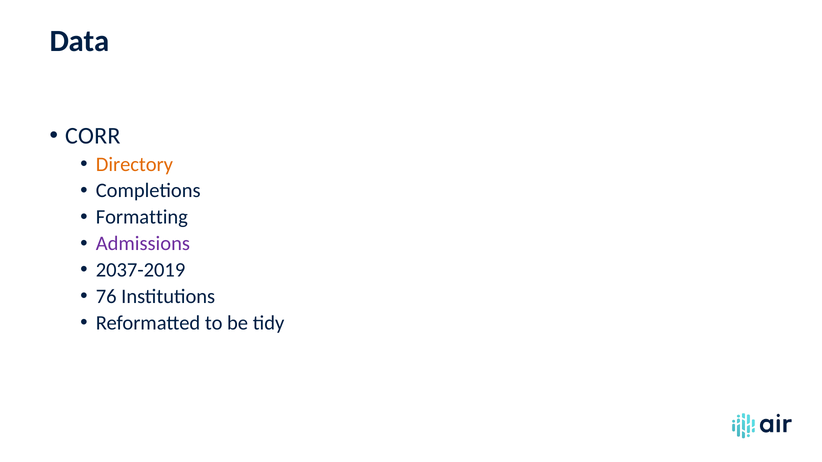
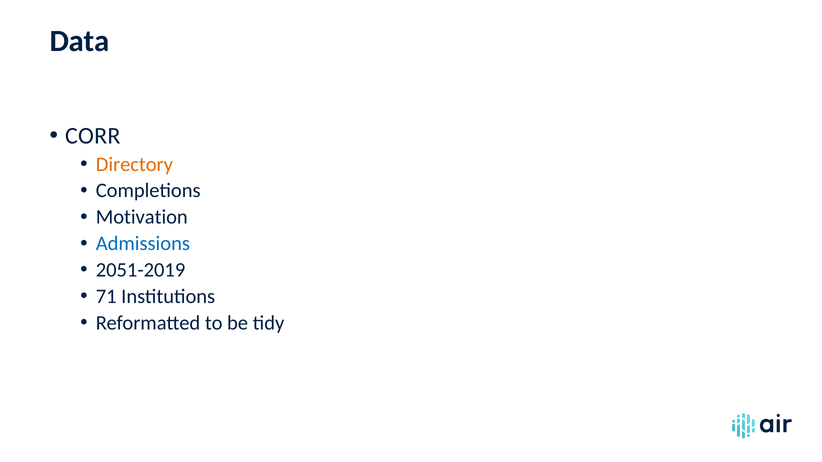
Formatting: Formatting -> Motivation (142, 217)
Admissions colour: purple -> blue (143, 244)
2037-2019: 2037-2019 -> 2051-2019 (141, 270)
76: 76 -> 71 (106, 297)
